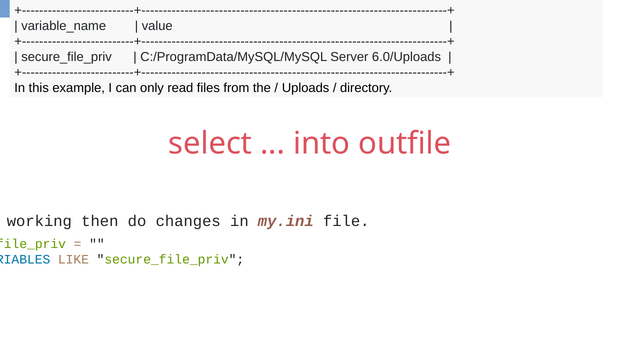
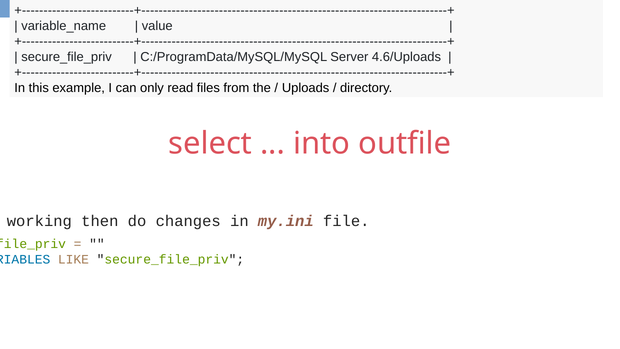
6.0/Uploads: 6.0/Uploads -> 4.6/Uploads (406, 57)
